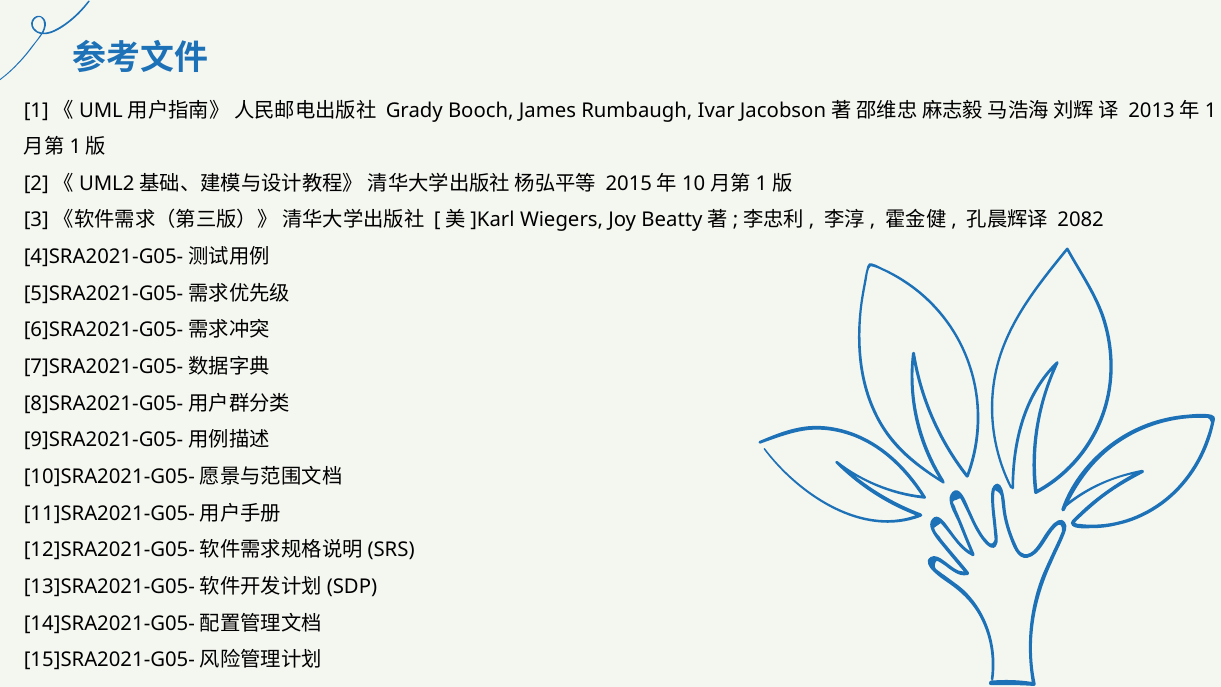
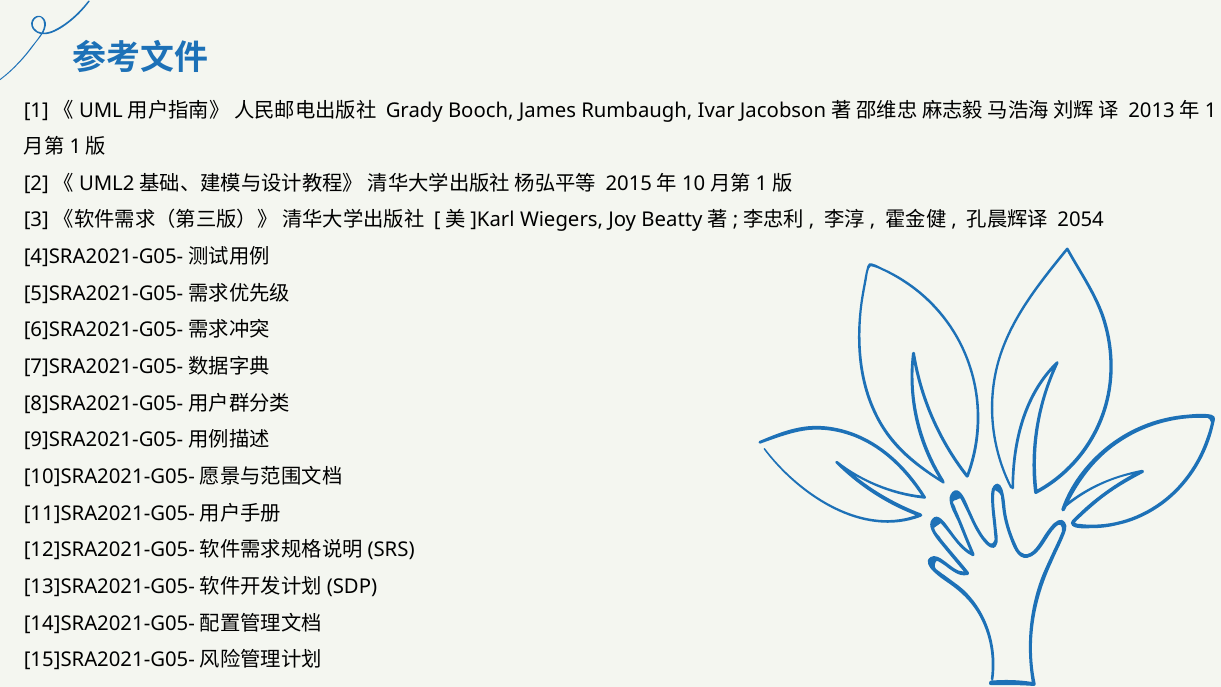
2082: 2082 -> 2054 (1081, 220)
